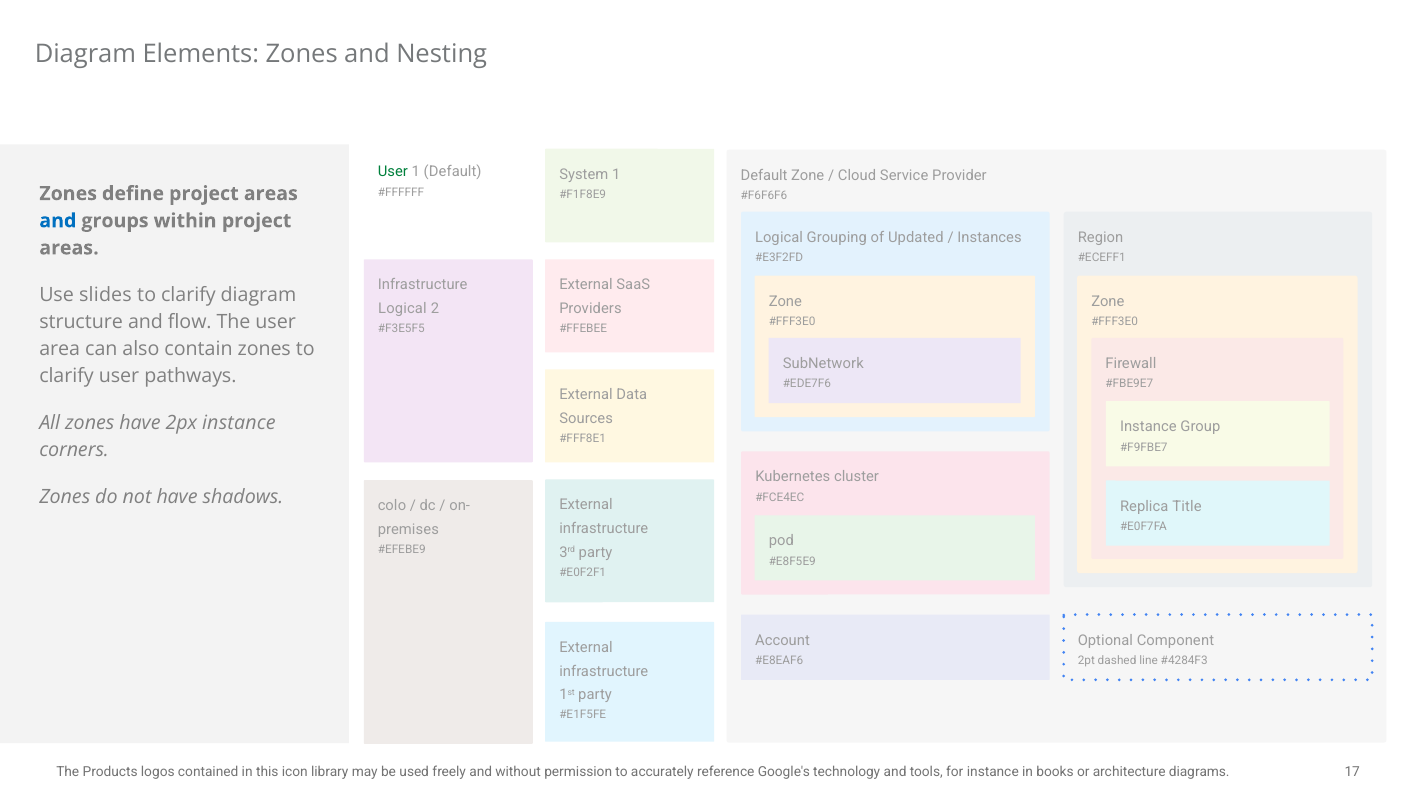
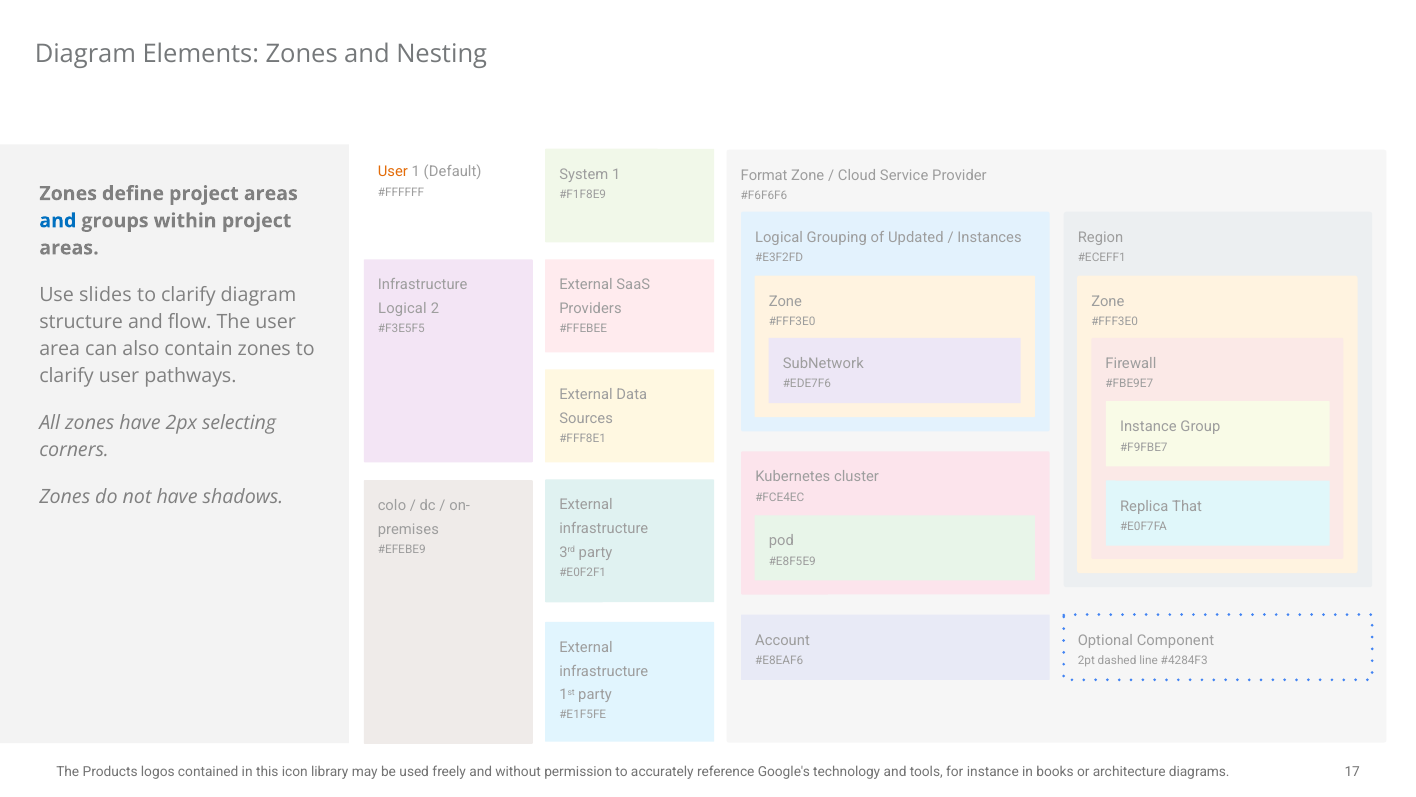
User colour: green -> orange (393, 172)
Default: Default -> Format (764, 176)
2px instance: instance -> selecting (239, 423)
Title: Title -> That (1187, 506)
